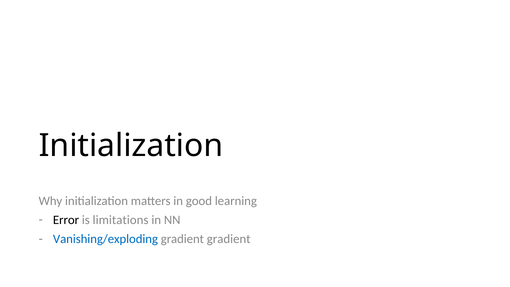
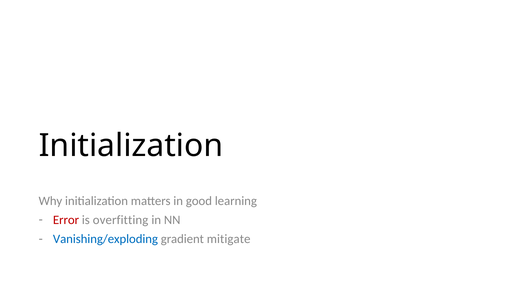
Error colour: black -> red (66, 220)
limitations: limitations -> overfitting (121, 220)
gradient gradient: gradient -> mitigate (229, 239)
